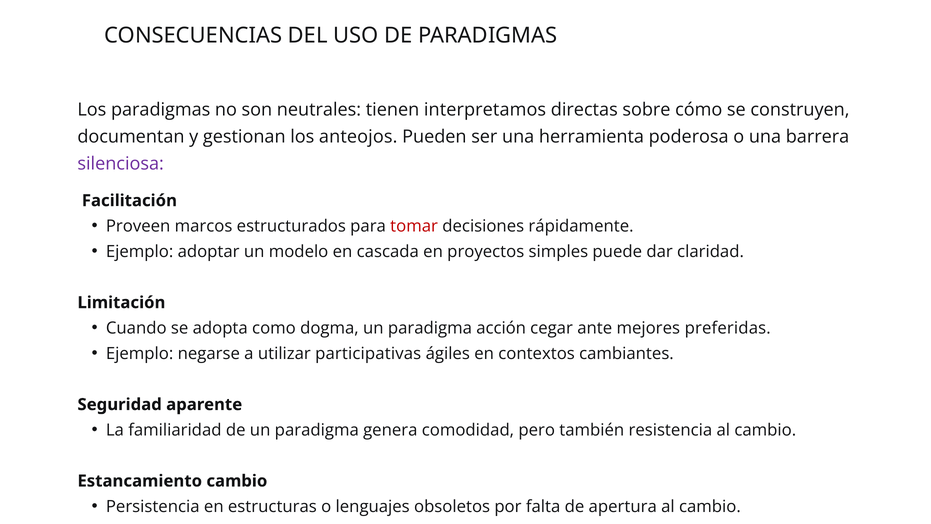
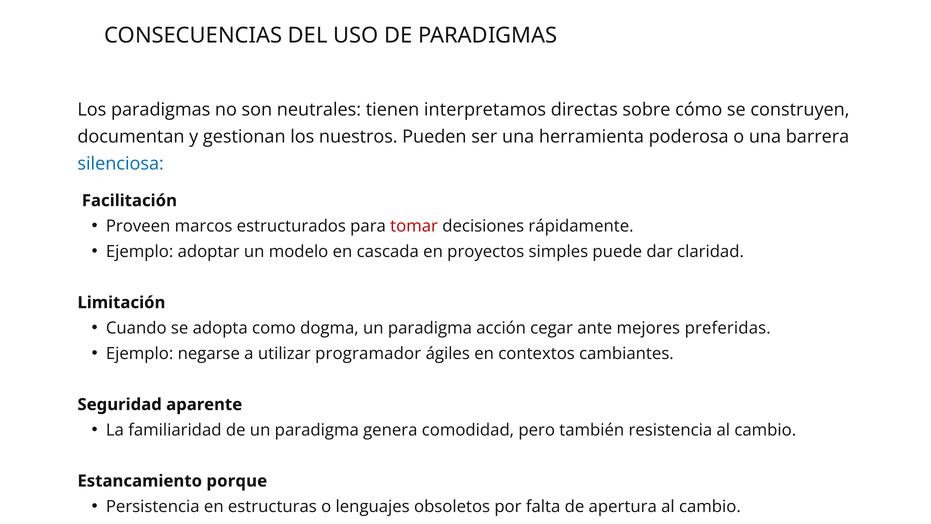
anteojos: anteojos -> nuestros (358, 137)
silenciosa colour: purple -> blue (121, 164)
participativas: participativas -> programador (368, 353)
Estancamiento cambio: cambio -> porque (237, 481)
